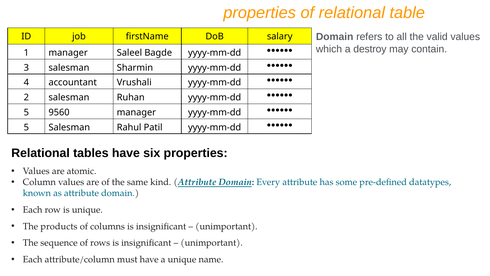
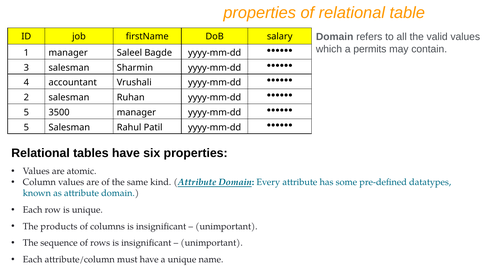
destroy: destroy -> permits (370, 49)
9560: 9560 -> 3500 (59, 112)
